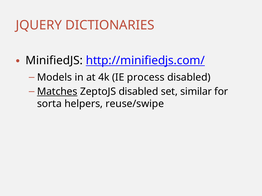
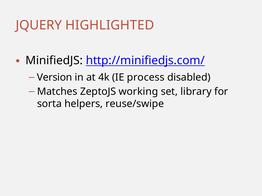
DICTIONARIES: DICTIONARIES -> HIGHLIGHTED (110, 25)
Models: Models -> Version (55, 78)
Matches underline: present -> none (57, 92)
ZeptoJS disabled: disabled -> working (138, 92)
similar: similar -> library (196, 92)
